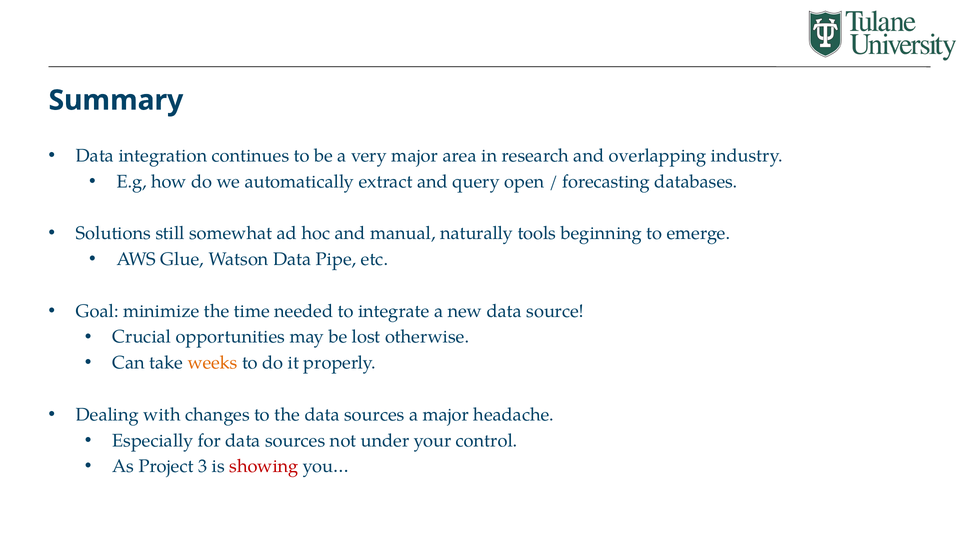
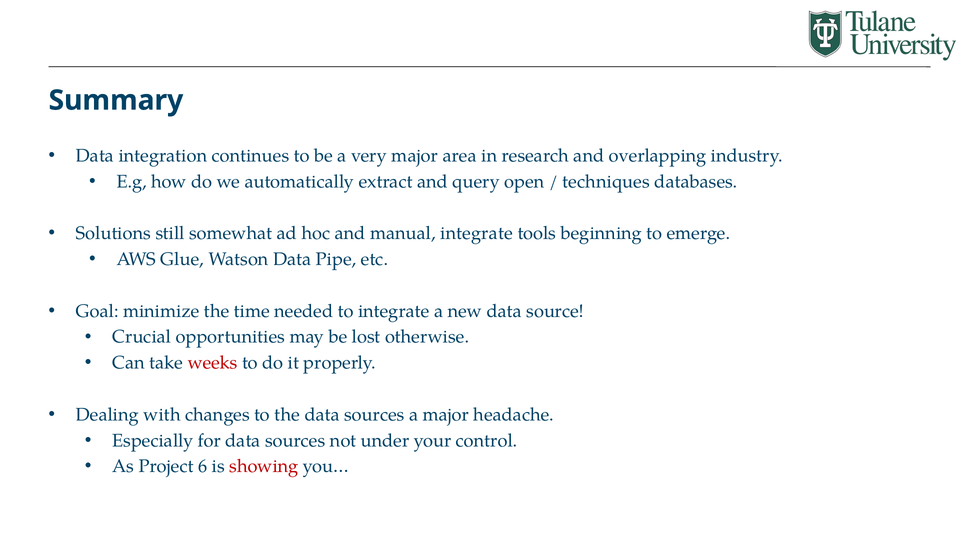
forecasting: forecasting -> techniques (606, 182)
manual naturally: naturally -> integrate (477, 234)
weeks colour: orange -> red (213, 363)
3: 3 -> 6 (203, 467)
